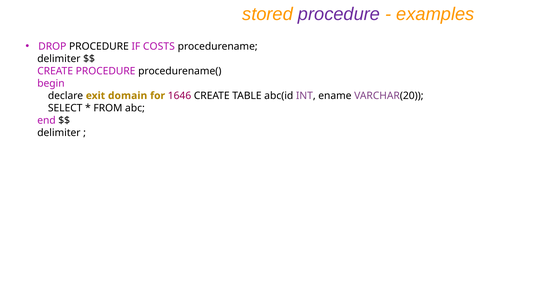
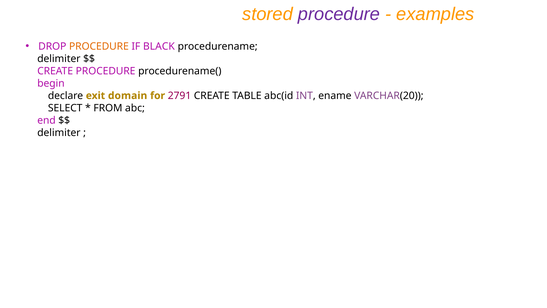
PROCEDURE colour: black -> orange (99, 46)
COSTS: COSTS -> BLACK (159, 46)
1646: 1646 -> 2791 (179, 96)
